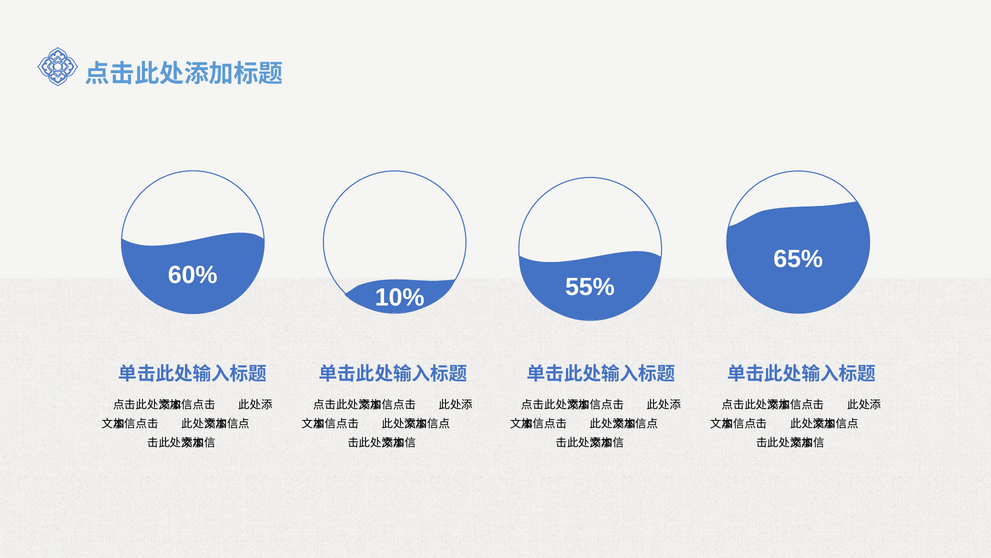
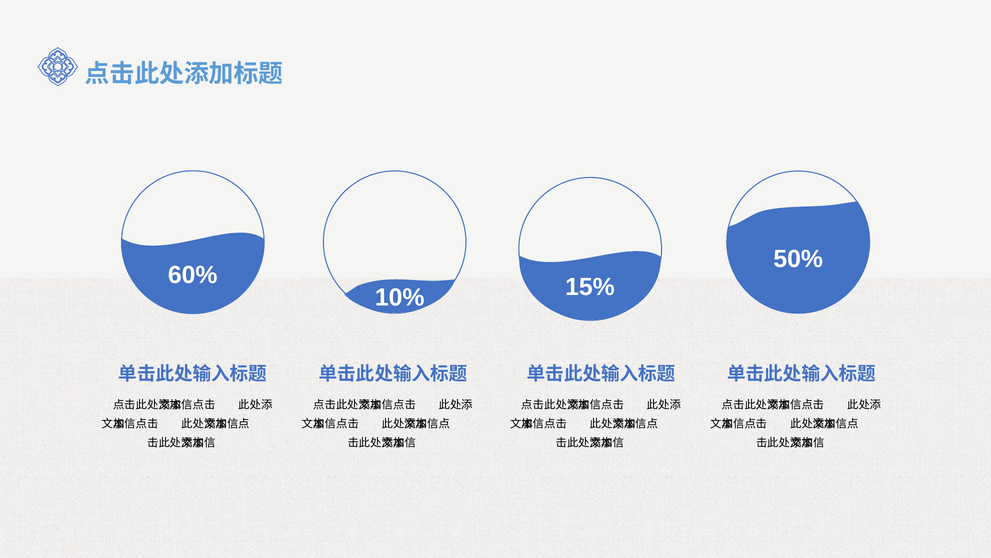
65%: 65% -> 50% (798, 259)
55%: 55% -> 15% (590, 287)
